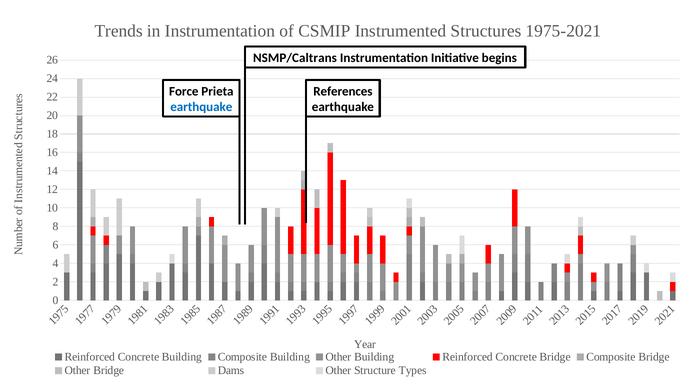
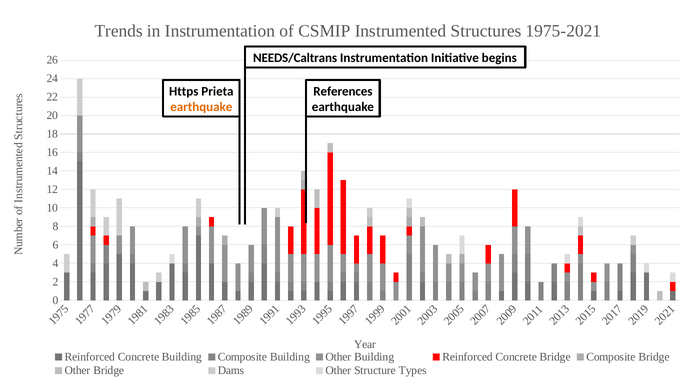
NSMP/Caltrans: NSMP/Caltrans -> NEEDS/Caltrans (295, 58)
Force: Force -> Https (184, 91)
earthquake colour: blue -> orange (201, 107)
